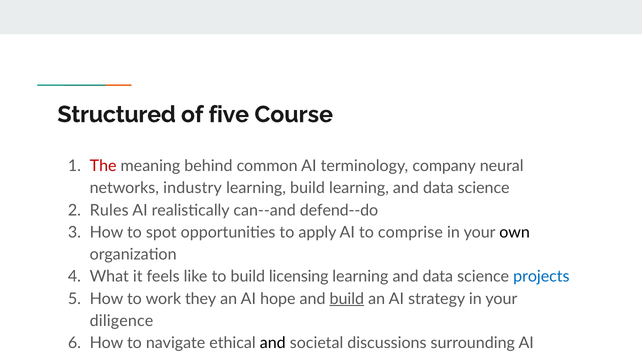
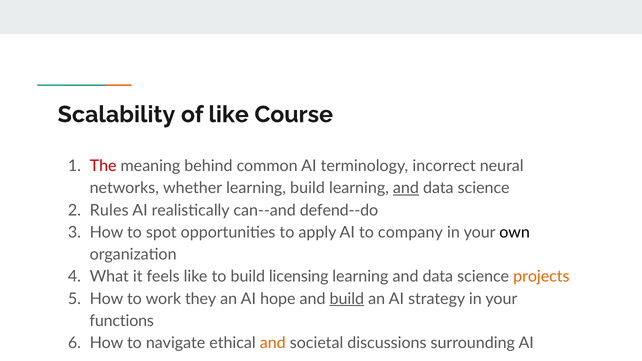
Structured: Structured -> Scalability (116, 115)
of five: five -> like (229, 115)
company: company -> incorrect (444, 166)
industry: industry -> whether (193, 188)
and underline: none -> present (406, 188)
comprise: comprise -> company (410, 232)
projects colour: blue -> orange (541, 277)
diligence: diligence -> functions (122, 321)
and colour: black -> orange (273, 343)
